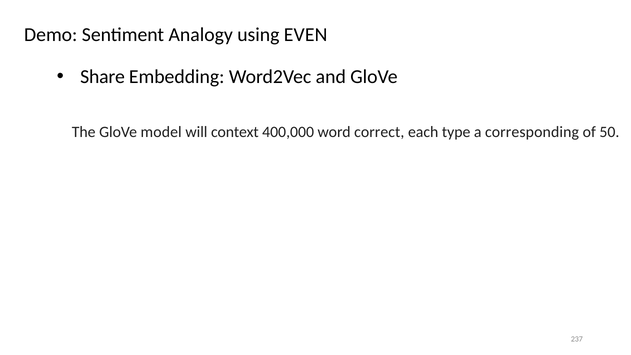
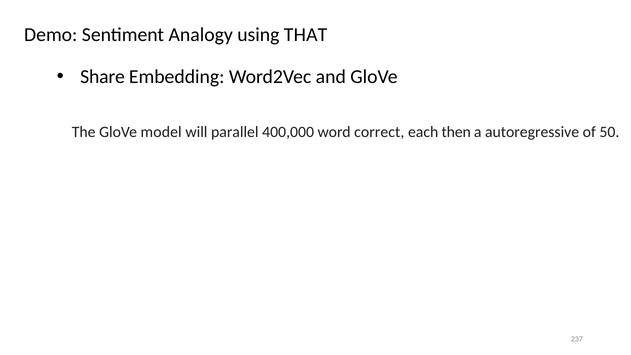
EVEN: EVEN -> THAT (306, 35)
context: context -> parallel (235, 132)
type: type -> then (456, 132)
corresponding: corresponding -> autoregressive (532, 132)
